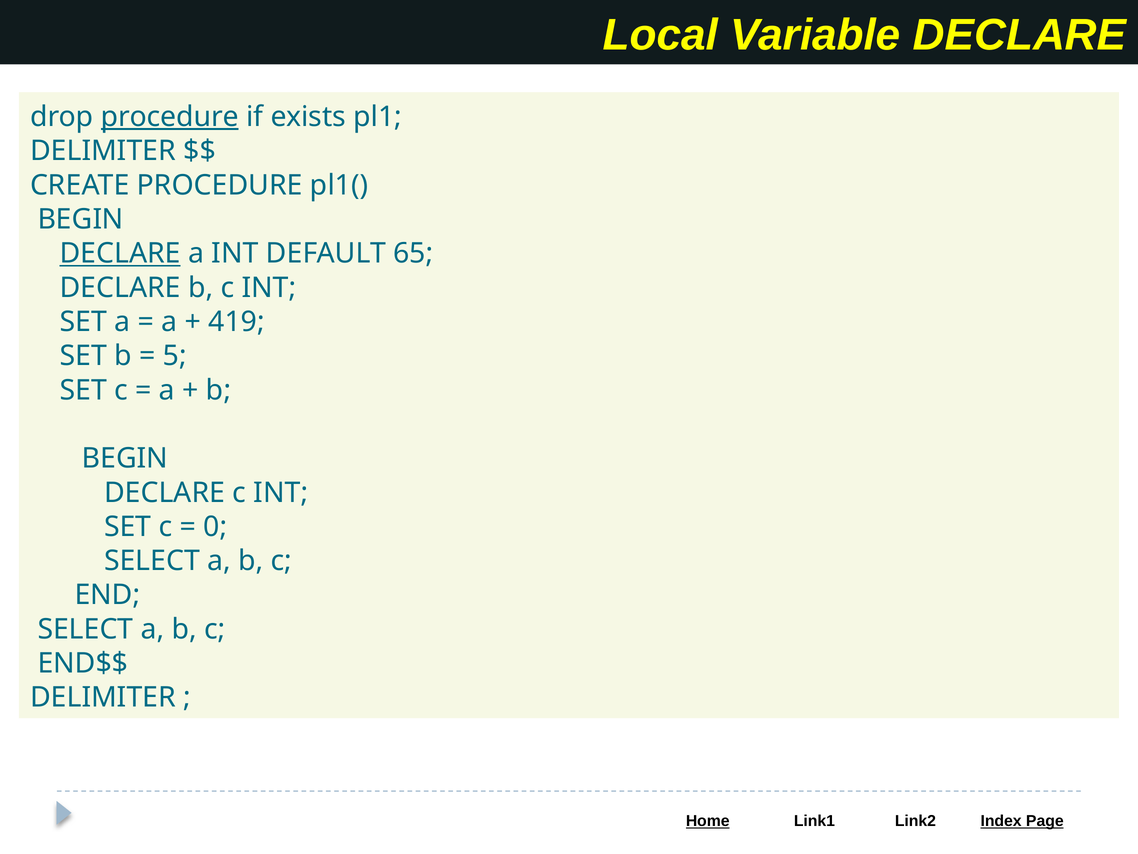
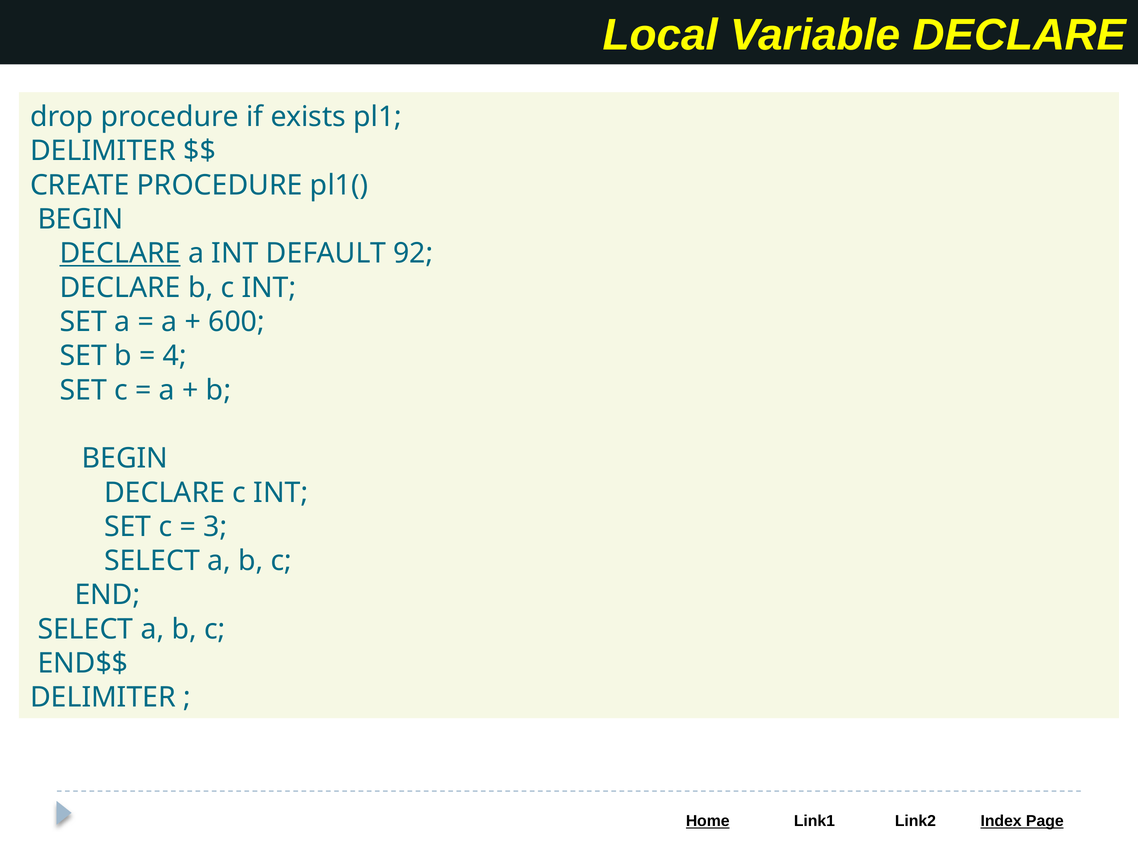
procedure underline: present -> none (170, 117)
65: 65 -> 92 (413, 253)
419: 419 -> 600 (237, 322)
5: 5 -> 4 (175, 356)
0: 0 -> 3 (215, 526)
